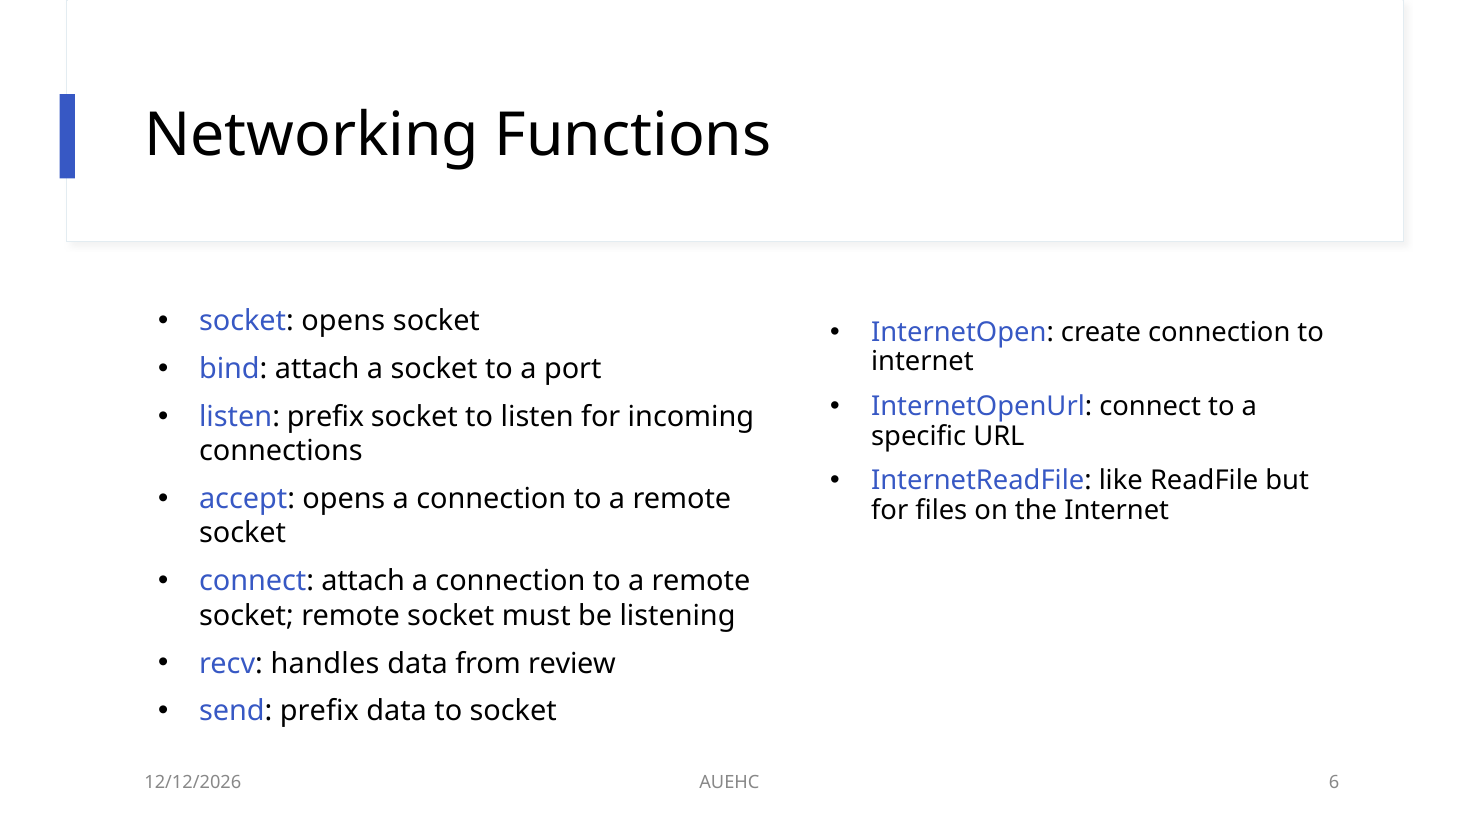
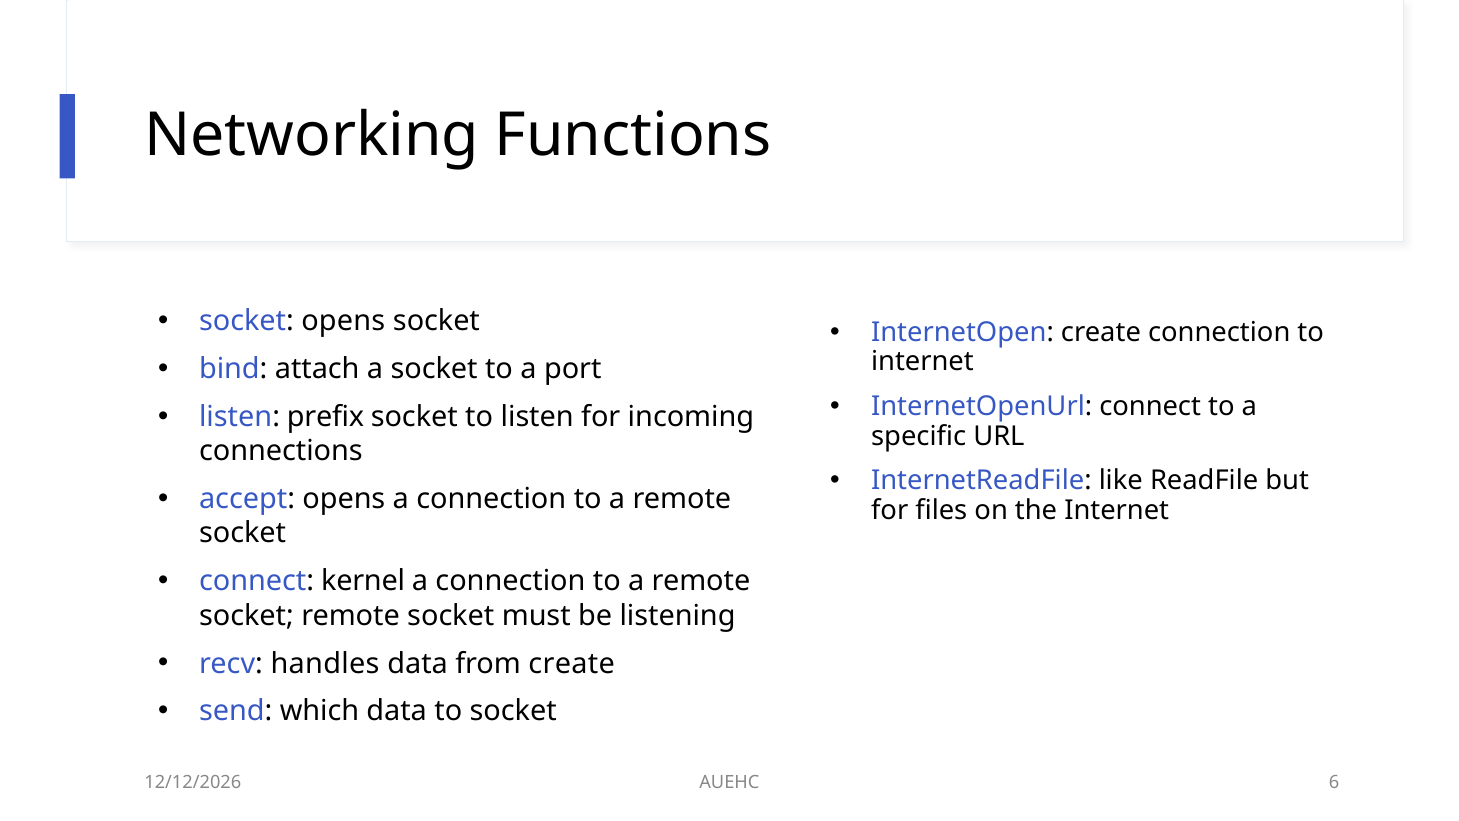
connect attach: attach -> kernel (363, 581)
from review: review -> create (572, 663)
send prefix: prefix -> which (319, 711)
